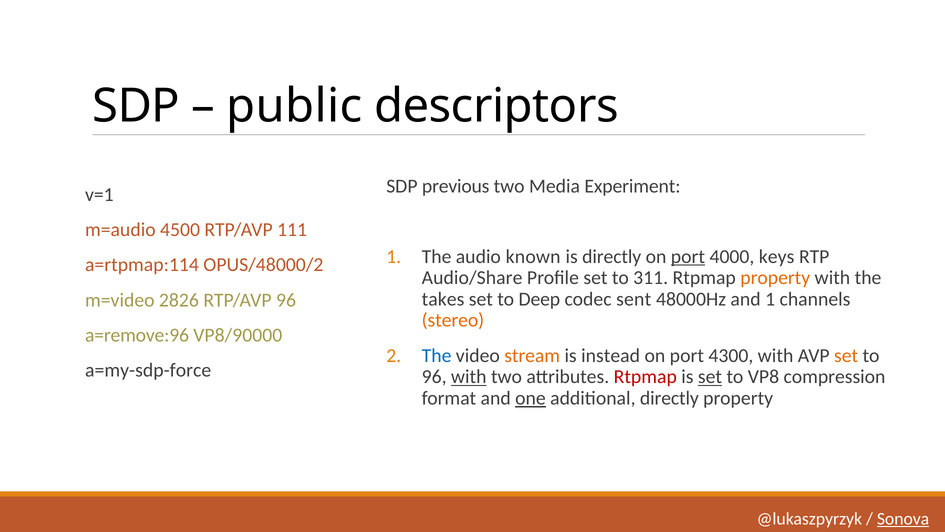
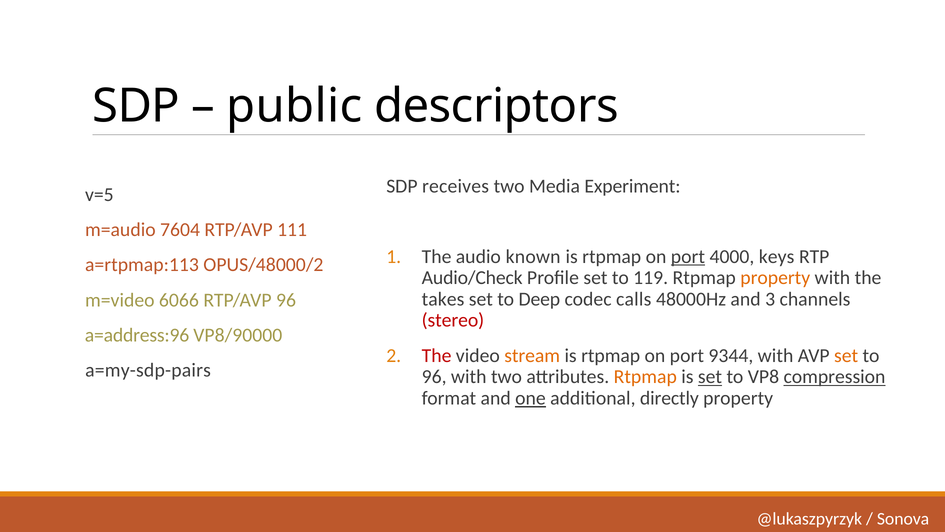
previous: previous -> receives (456, 186)
v=1: v=1 -> v=5 (99, 195)
4500: 4500 -> 7604 (180, 230)
directly: directly -> rtpmap (612, 256)
a=rtpmap:114: a=rtpmap:114 -> a=rtpmap:113 (142, 265)
Audio/Share: Audio/Share -> Audio/Check (472, 278)
311: 311 -> 119 (651, 278)
sent: sent -> calls (634, 299)
and 1: 1 -> 3 (770, 299)
2826: 2826 -> 6066 (179, 300)
stereo colour: orange -> red (453, 320)
a=remove:96: a=remove:96 -> a=address:96 (137, 335)
The colour: blue -> red (437, 355)
instead: instead -> rtpmap (611, 355)
4300: 4300 -> 9344 (731, 355)
a=my-sdp-force: a=my-sdp-force -> a=my-sdp-pairs (148, 370)
with underline: present -> none (469, 377)
Rtpmap colour: red -> orange (645, 377)
compression underline: none -> present (834, 377)
Sonova underline: present -> none (903, 518)
